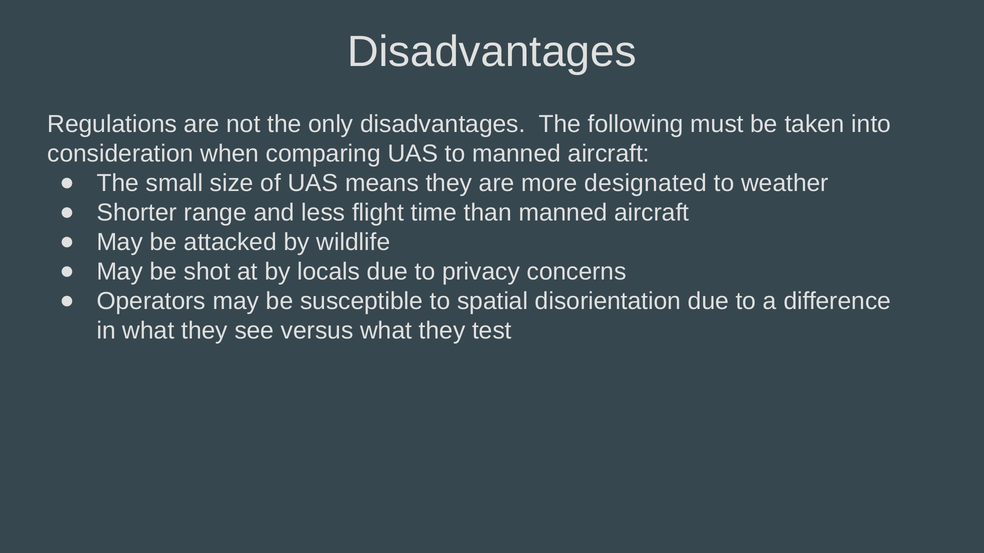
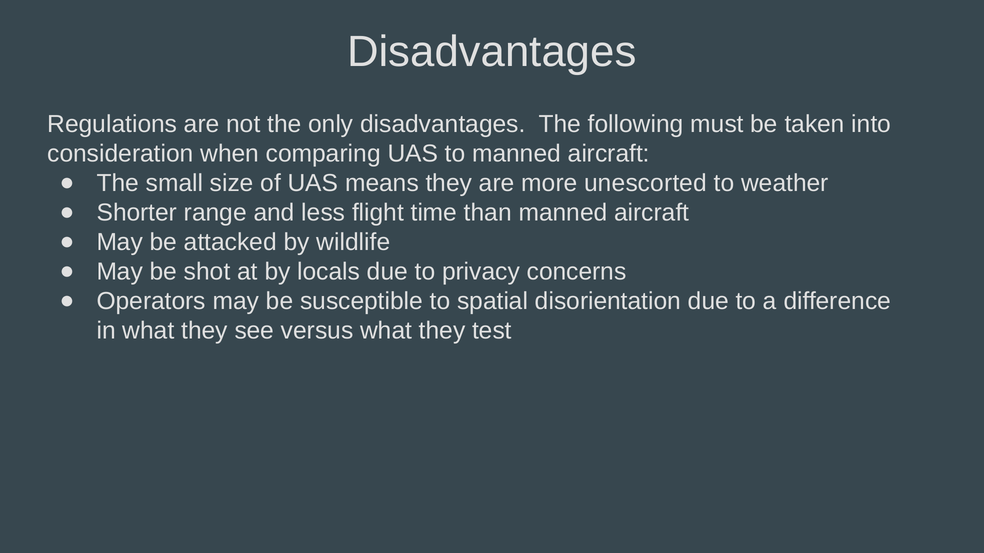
designated: designated -> unescorted (646, 183)
